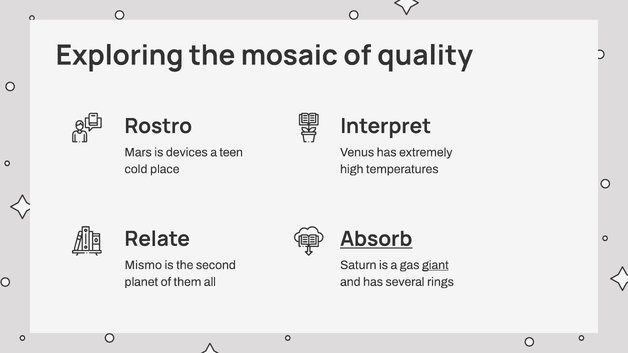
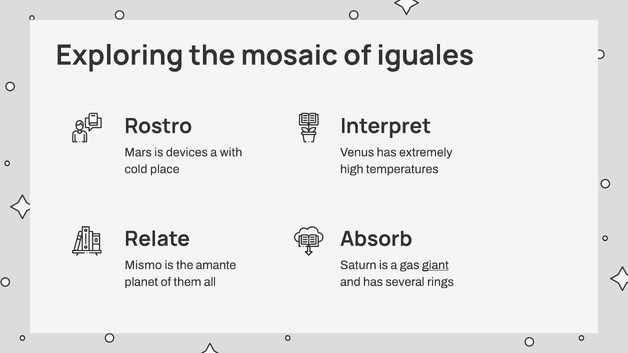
quality: quality -> iguales (425, 56)
teen: teen -> with (231, 152)
Absorb underline: present -> none (376, 239)
second: second -> amante (216, 265)
